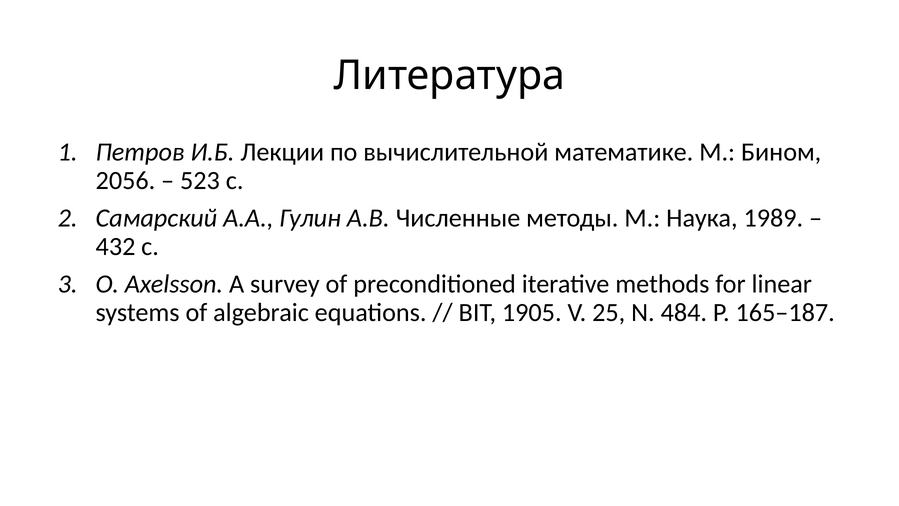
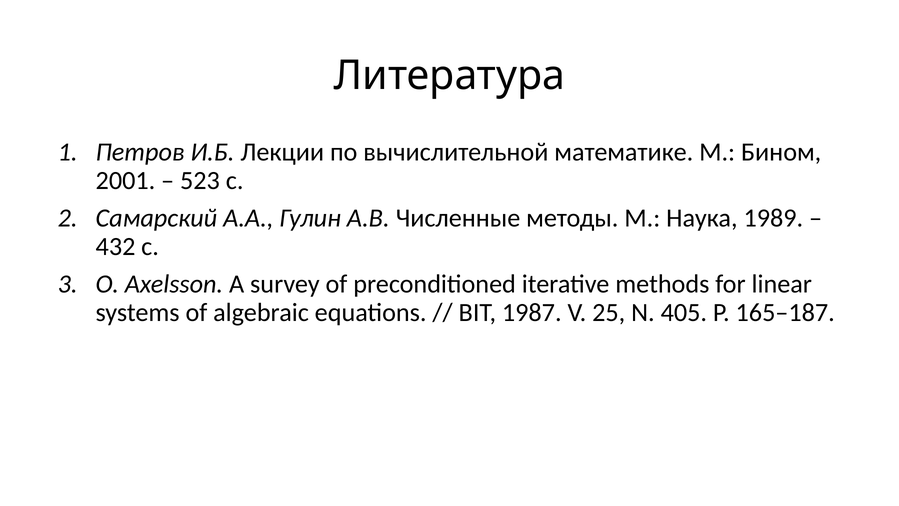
2056: 2056 -> 2001 (125, 180)
1905: 1905 -> 1987 (532, 312)
484: 484 -> 405 (684, 312)
